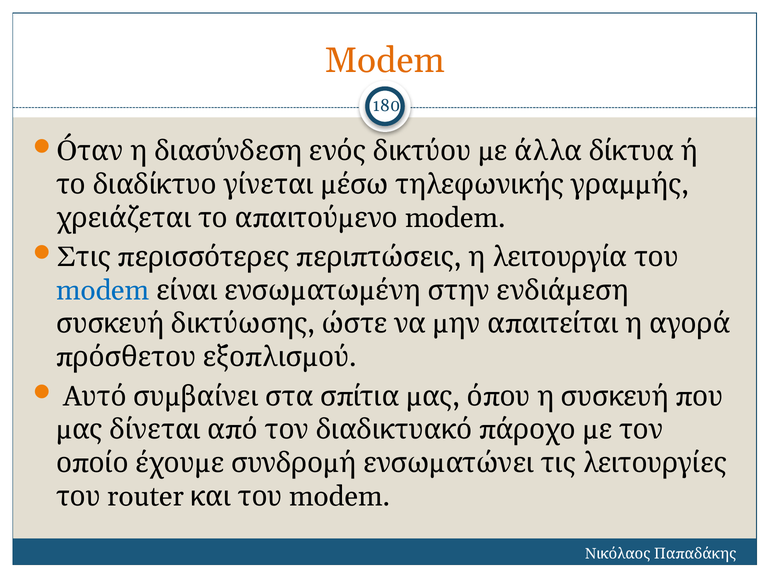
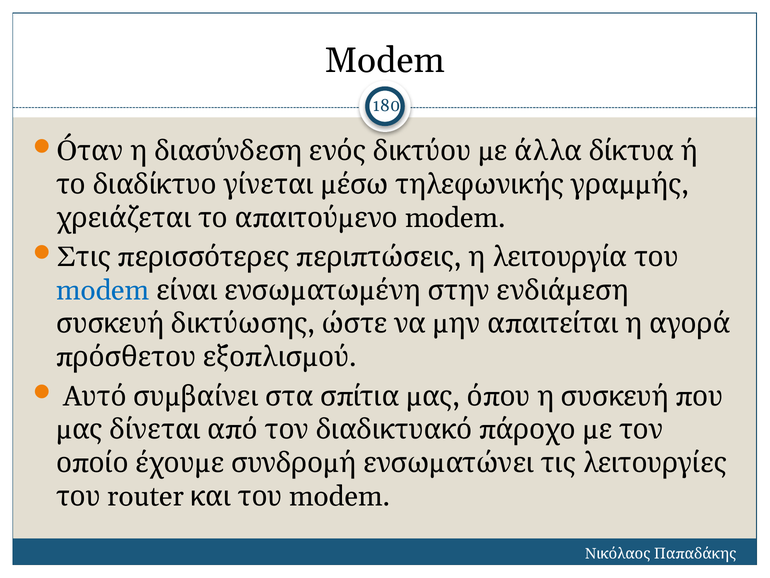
Modem colour: orange -> black (385, 61)
